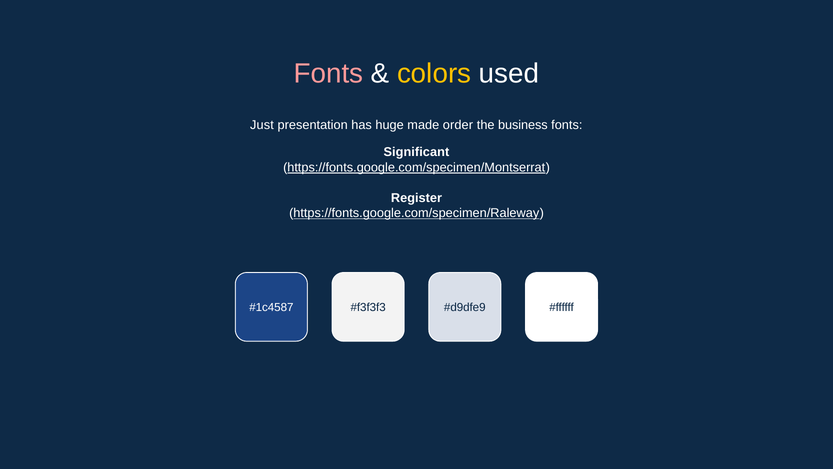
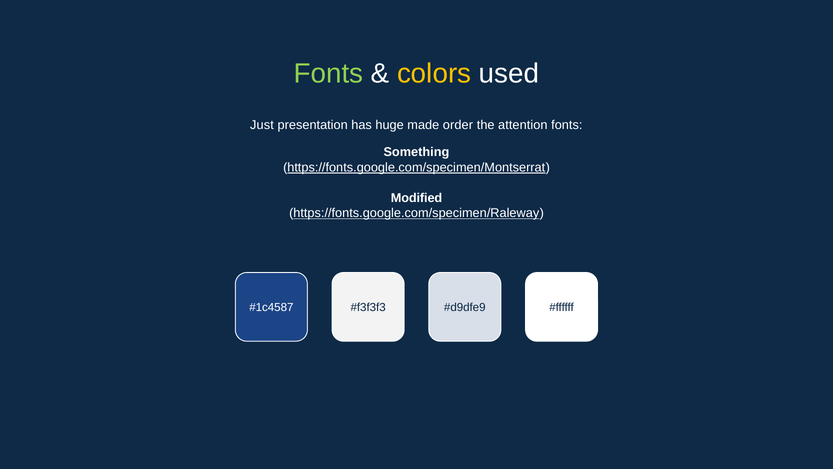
Fonts colour: pink -> light green (329, 74)
business: business -> attention (523, 125)
Significant: Significant -> Something (416, 152)
Register: Register -> Modified (417, 198)
